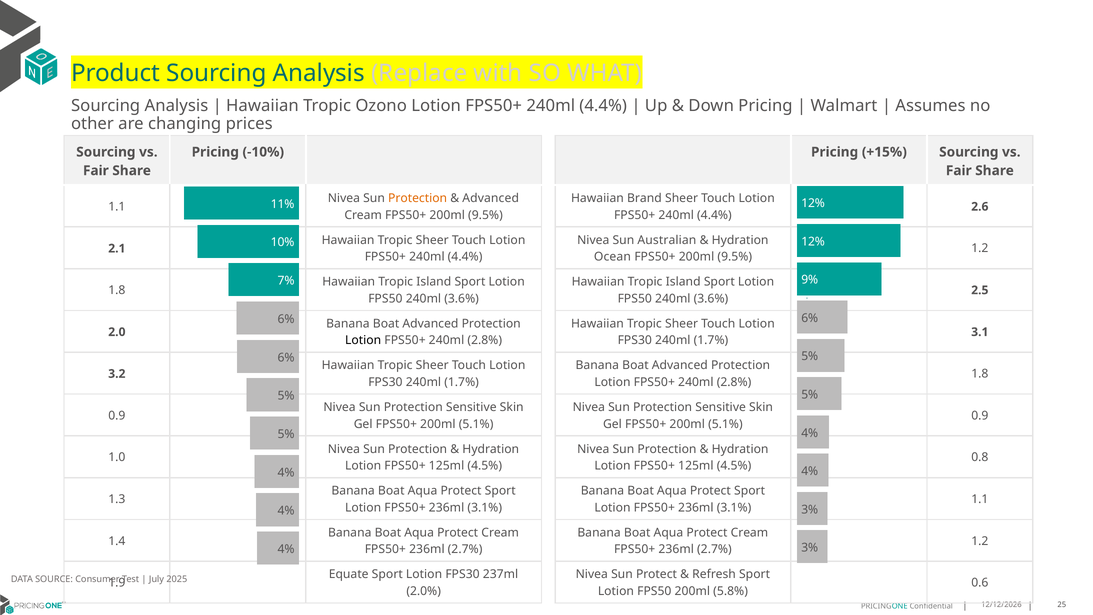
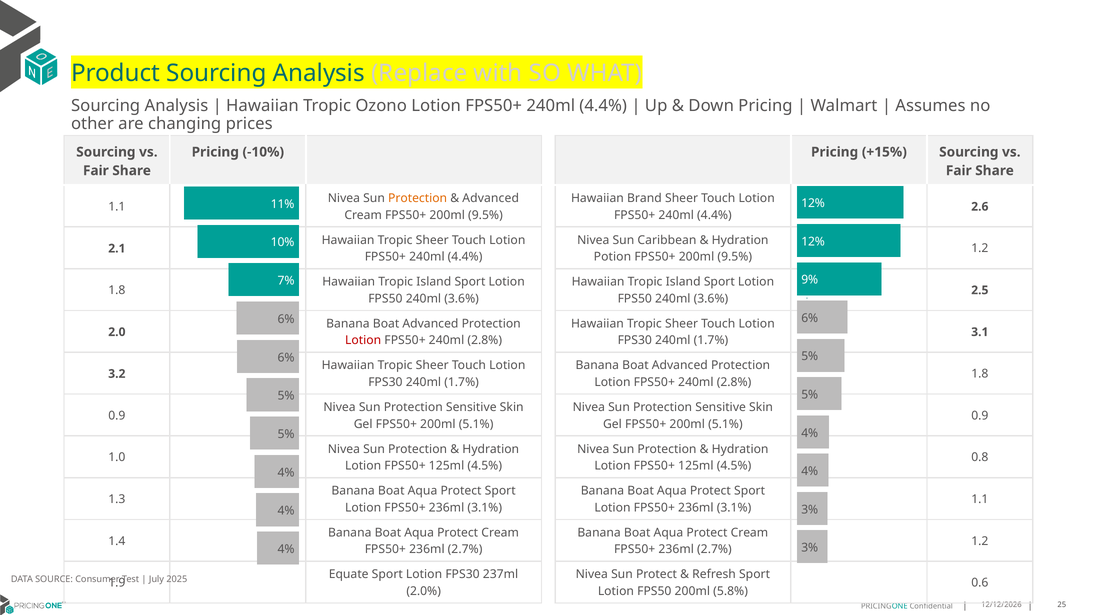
Australian: Australian -> Caribbean (667, 240)
Ocean: Ocean -> Potion (612, 257)
Lotion colour: black -> red (363, 340)
